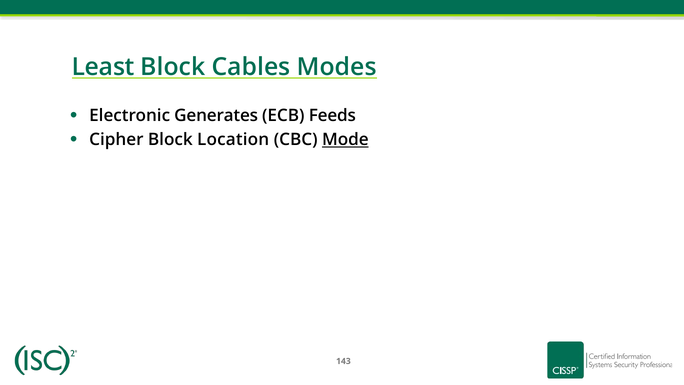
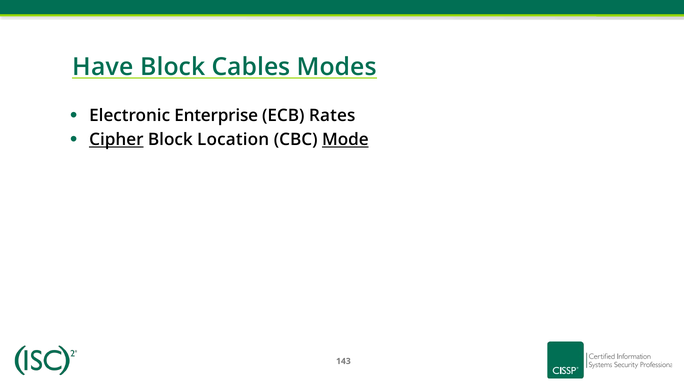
Least: Least -> Have (103, 67)
Generates: Generates -> Enterprise (216, 116)
Feeds: Feeds -> Rates (332, 116)
Cipher underline: none -> present (116, 140)
